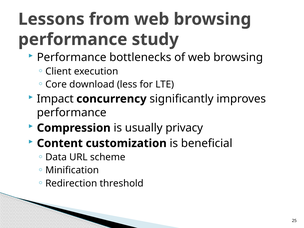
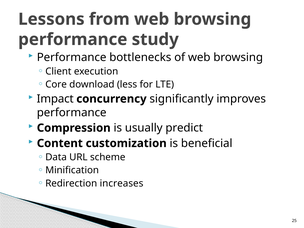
privacy: privacy -> predict (184, 128)
threshold: threshold -> increases (122, 183)
